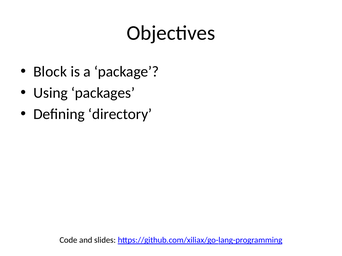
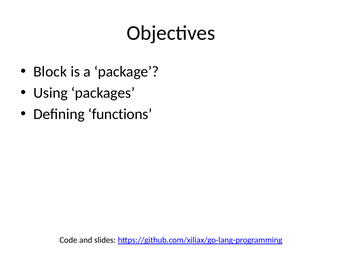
directory: directory -> functions (120, 114)
